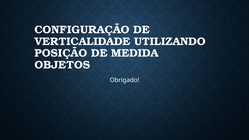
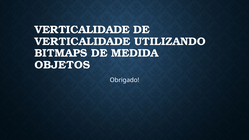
CONFIGURAÇÃO: CONFIGURAÇÃO -> VERTICALIDADE (82, 30)
POSIÇÃO: POSIÇÃO -> BITMAPS (61, 53)
